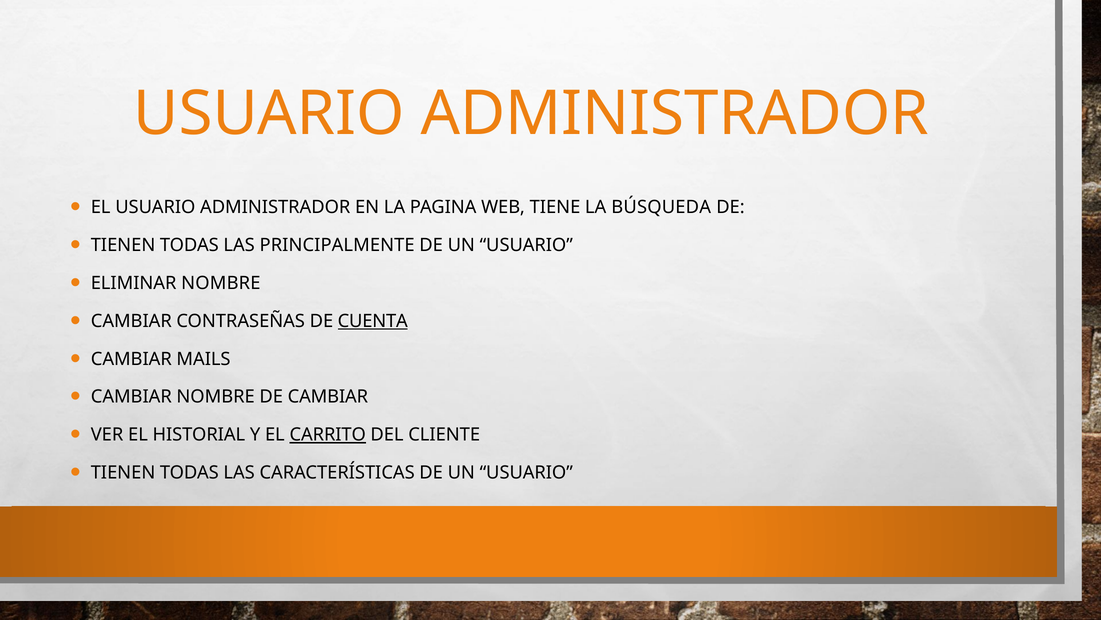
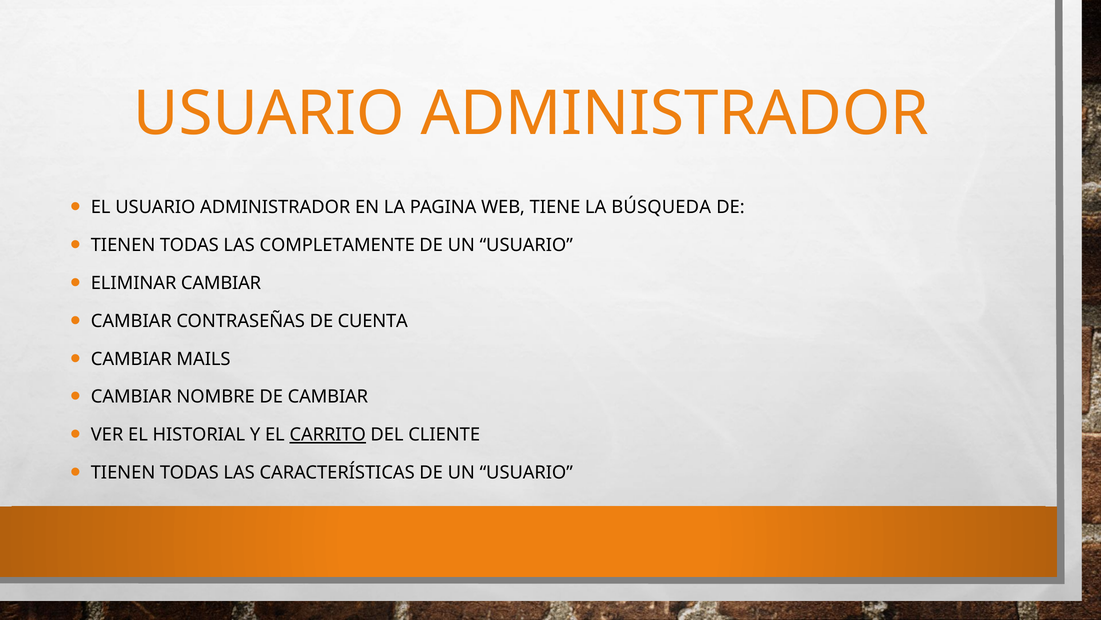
PRINCIPALMENTE: PRINCIPALMENTE -> COMPLETAMENTE (337, 245)
ELIMINAR NOMBRE: NOMBRE -> CAMBIAR (221, 283)
CUENTA underline: present -> none (373, 321)
